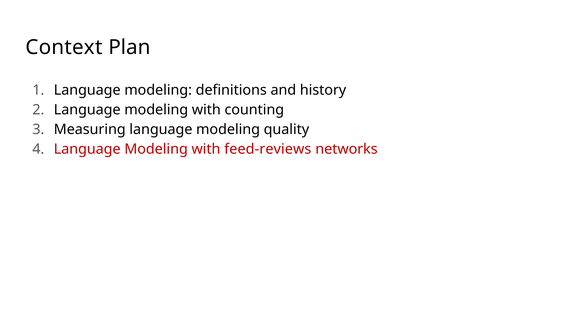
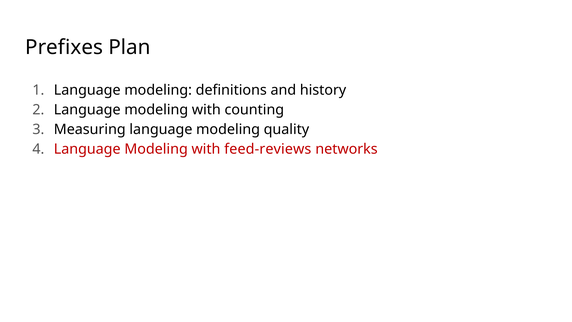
Context: Context -> Prefixes (64, 47)
